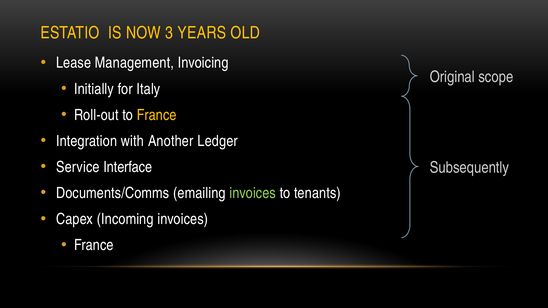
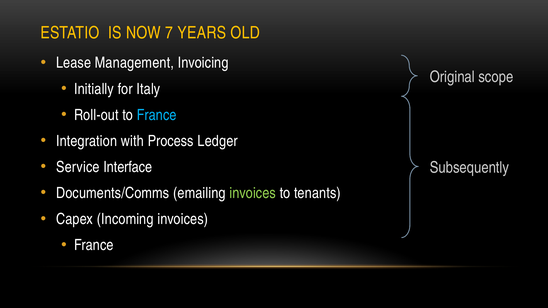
3: 3 -> 7 (169, 33)
France colour: yellow -> light blue (157, 115)
Another: Another -> Process (171, 141)
